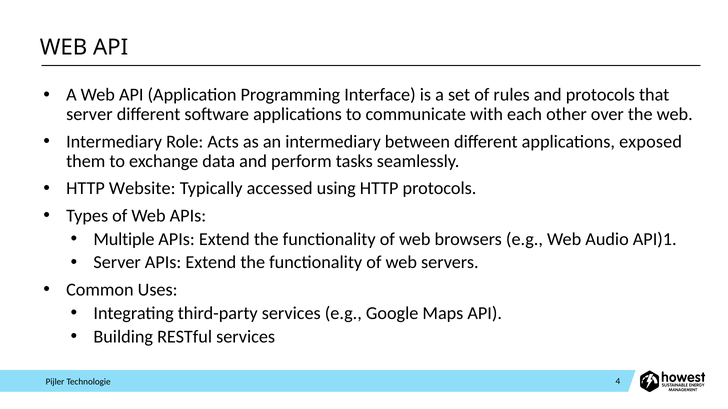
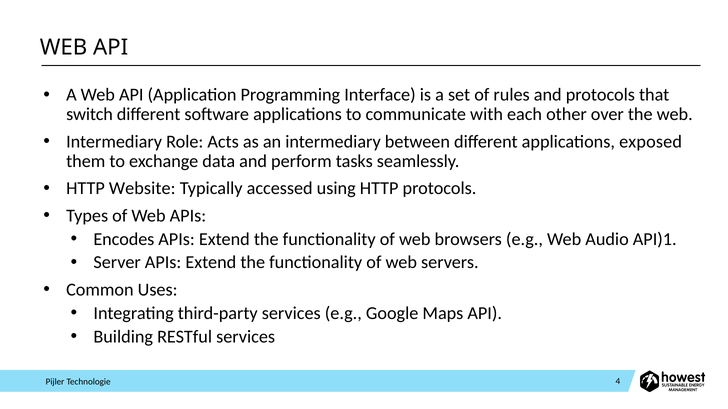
server: server -> switch (89, 114)
Multiple: Multiple -> Encodes (124, 239)
